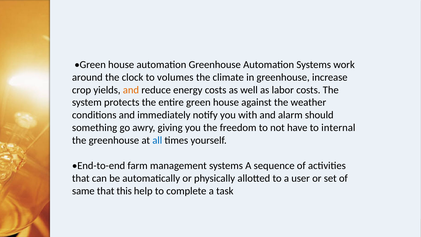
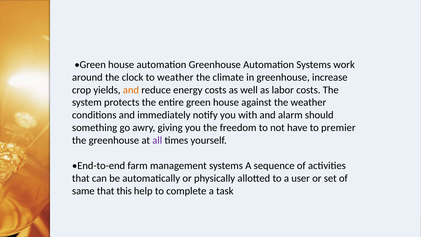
to volumes: volumes -> weather (175, 77)
internal: internal -> premier (338, 128)
all colour: blue -> purple (157, 140)
